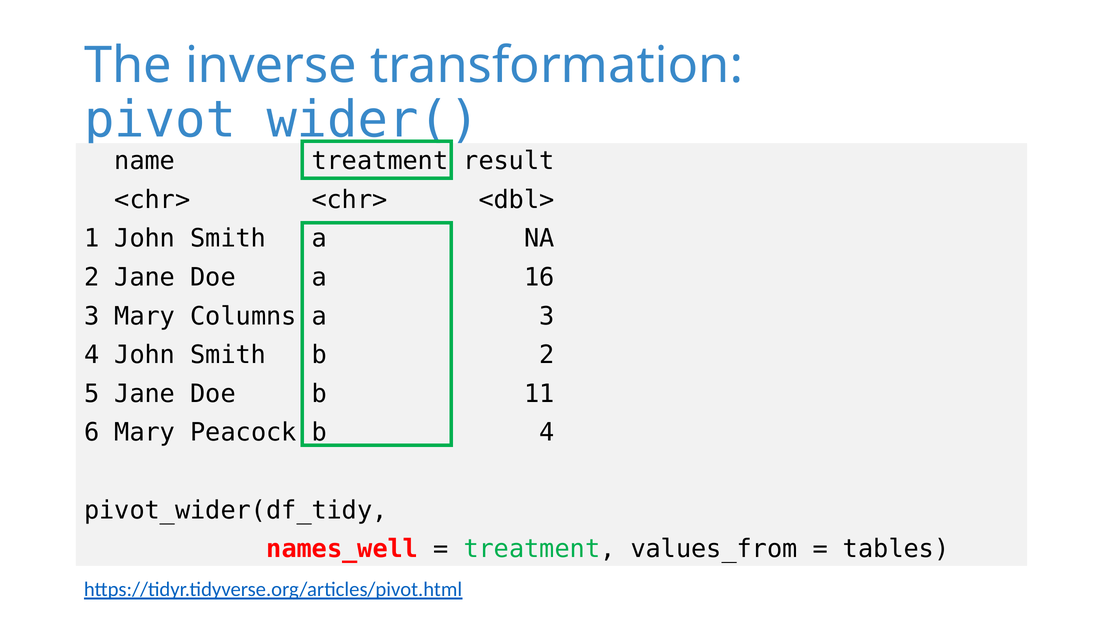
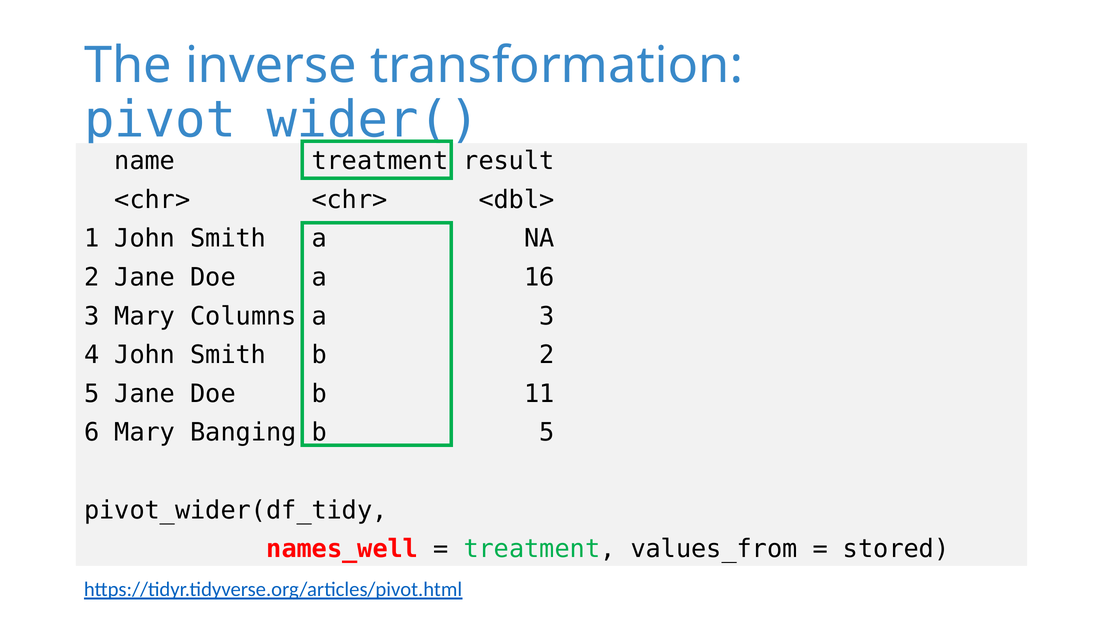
Peacock: Peacock -> Banging (243, 432)
4: 4 -> 5 (547, 432)
tables: tables -> stored (896, 549)
